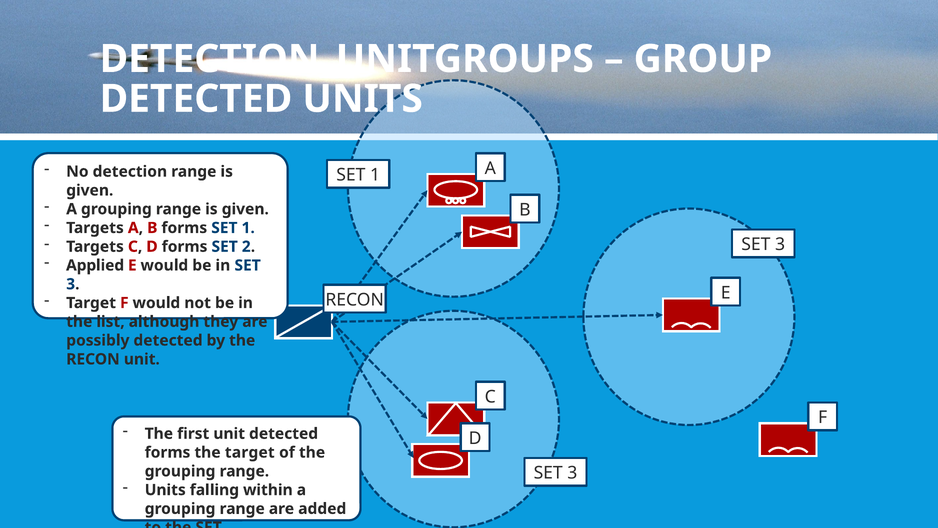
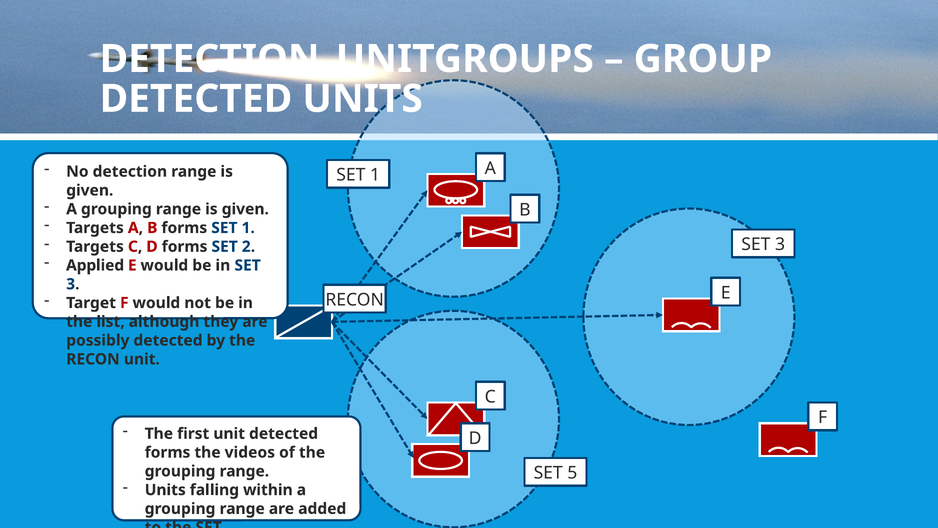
the target: target -> videos (250, 452)
3: 3 -> 5 (572, 473)
